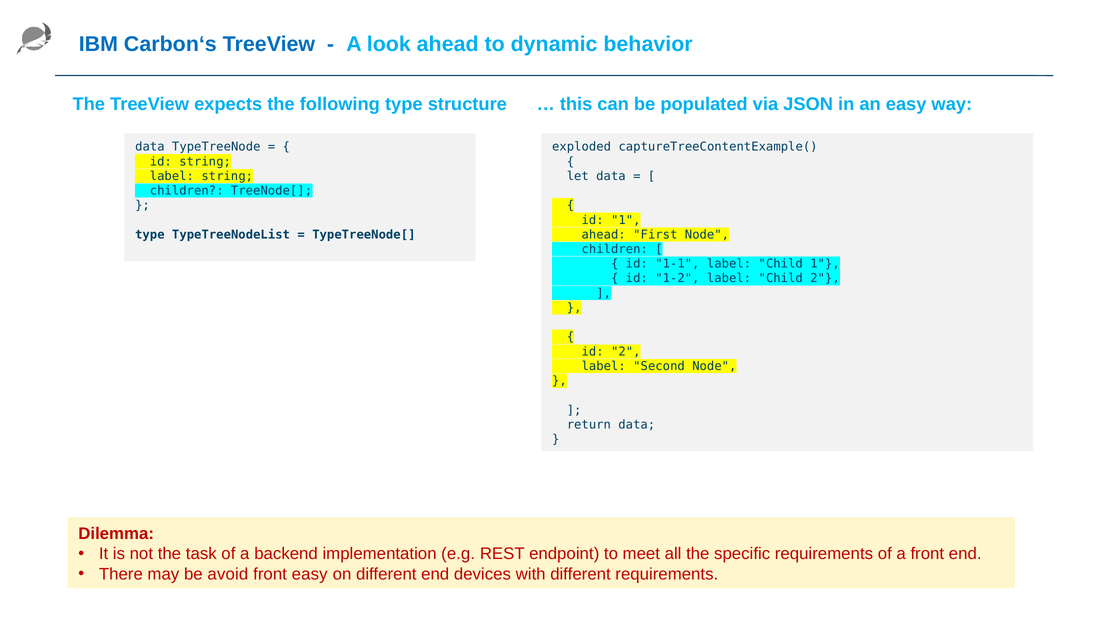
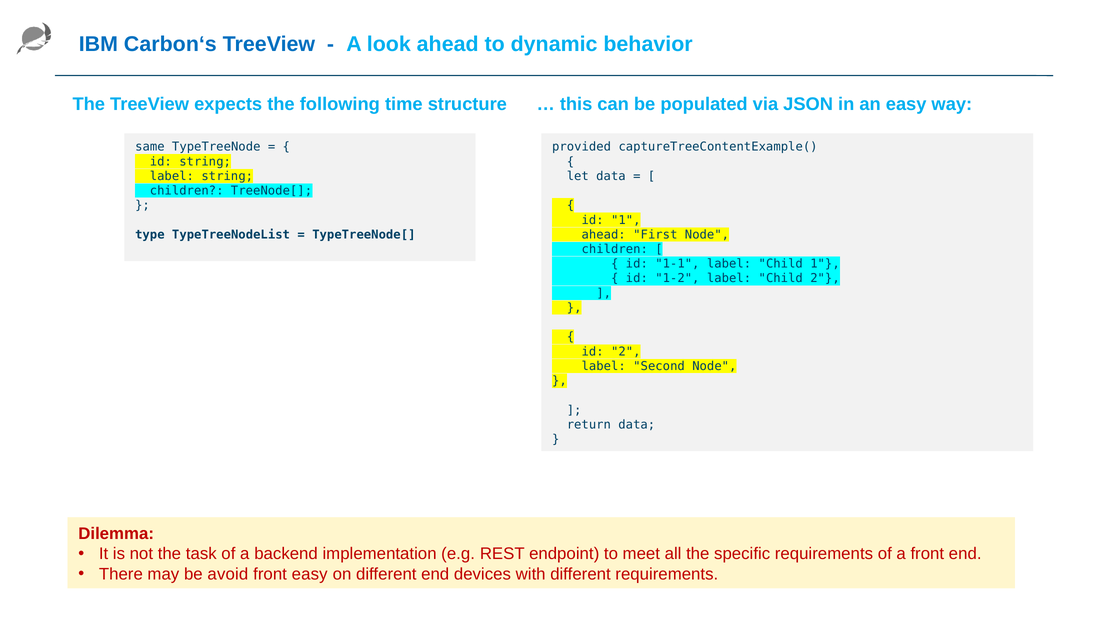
following type: type -> time (404, 104)
data: data -> same (150, 147)
exploded: exploded -> provided (582, 147)
